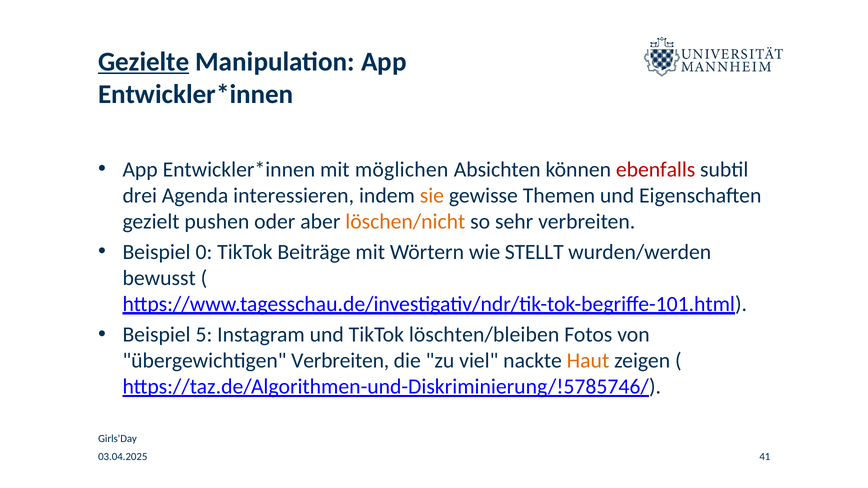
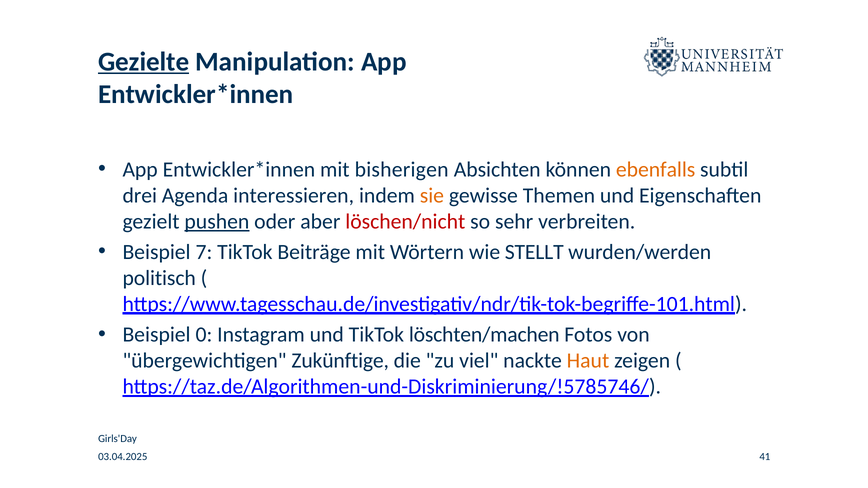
möglichen: möglichen -> bisherigen (402, 170)
ebenfalls colour: red -> orange (656, 170)
pushen underline: none -> present (217, 222)
löschen/nicht colour: orange -> red (405, 222)
0: 0 -> 7 (204, 252)
bewusst: bewusst -> politisch (159, 278)
5: 5 -> 0 (204, 335)
löschten/bleiben: löschten/bleiben -> löschten/machen (484, 335)
übergewichtigen Verbreiten: Verbreiten -> Zukünftige (340, 361)
